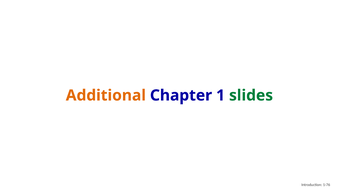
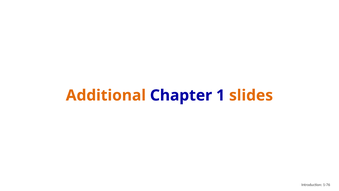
slides colour: green -> orange (251, 95)
